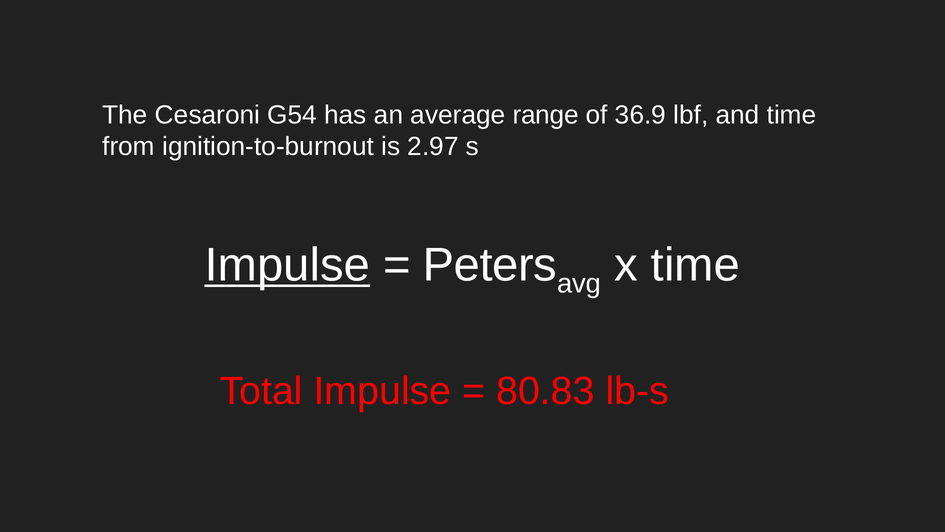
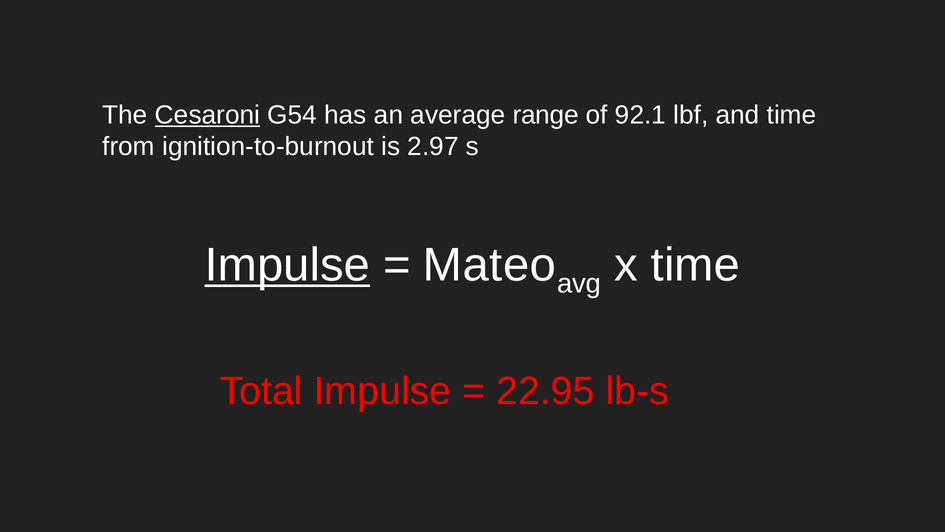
Cesaroni underline: none -> present (208, 115)
36.9: 36.9 -> 92.1 (640, 115)
Peters: Peters -> Mateo (489, 265)
80.83: 80.83 -> 22.95 (545, 391)
